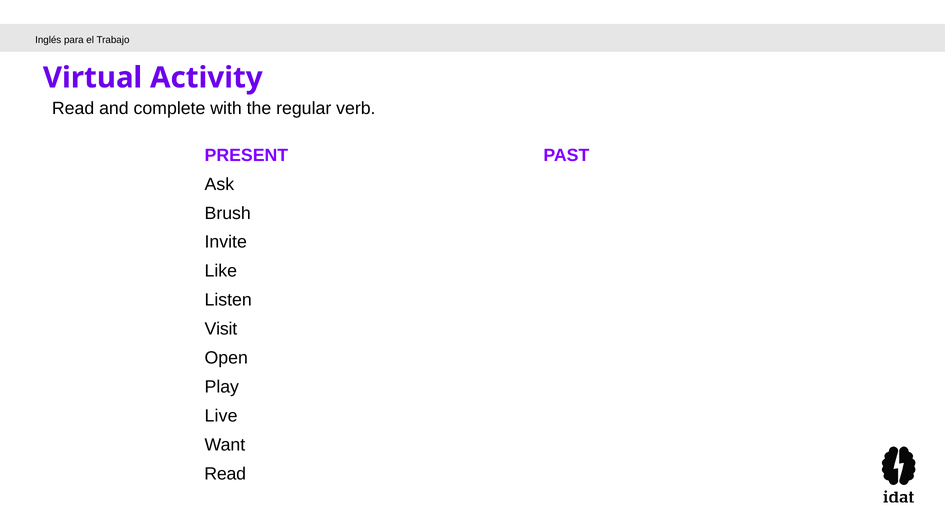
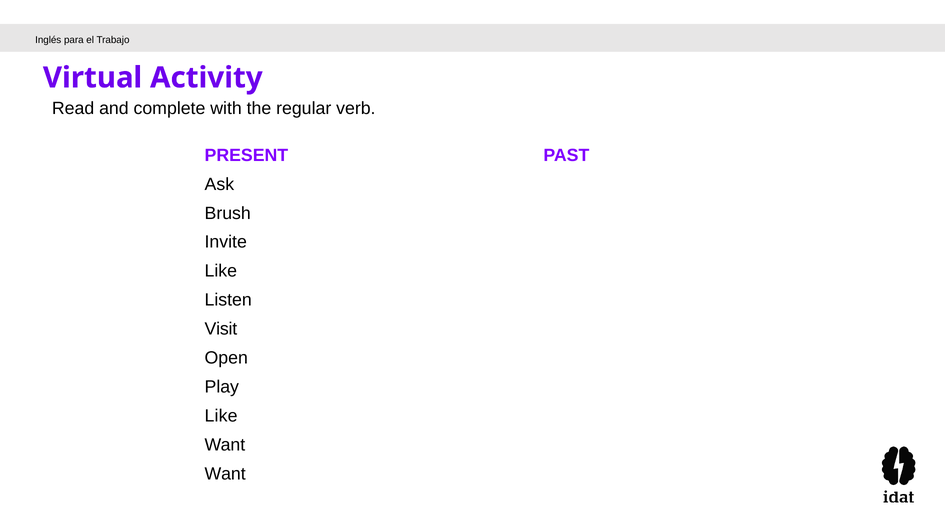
Live: Live -> Like (221, 416)
Read: Read -> Want (225, 474)
